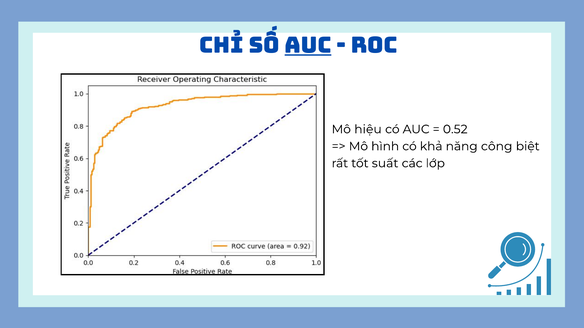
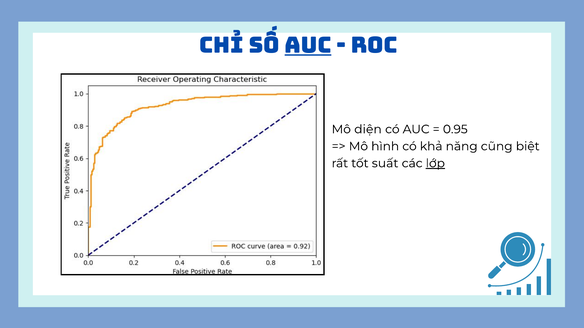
hiệu: hiệu -> diện (368, 129)
0.52: 0.52 -> 0.95 (455, 129)
công: công -> cũng (497, 146)
lớp underline: none -> present (435, 164)
